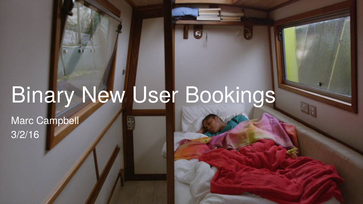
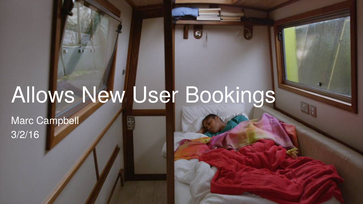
Binary: Binary -> Allows (43, 95)
